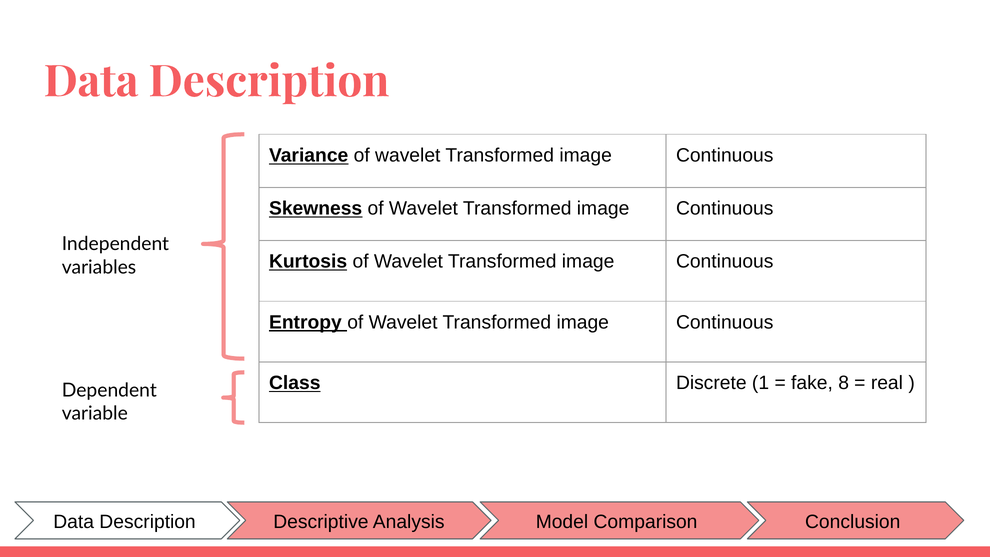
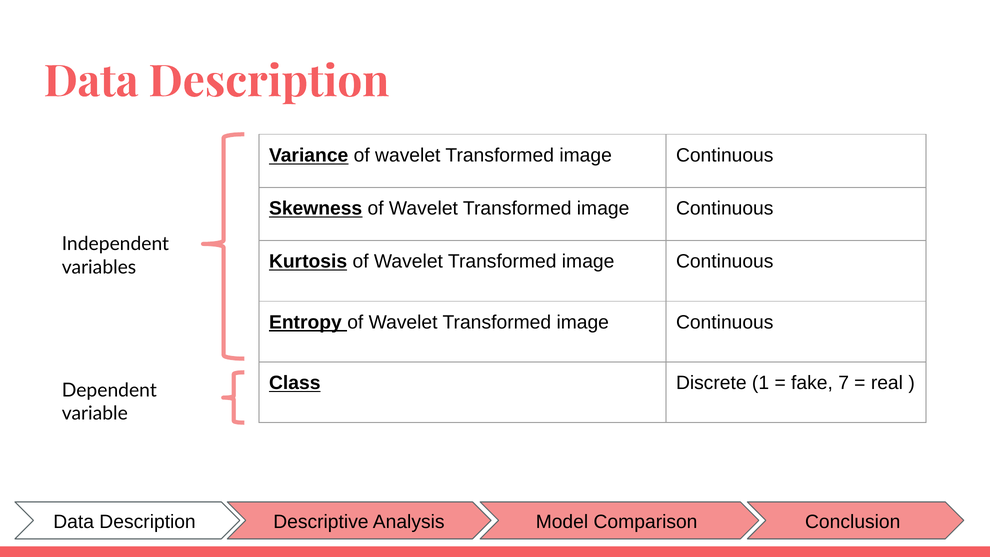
8: 8 -> 7 (844, 383)
